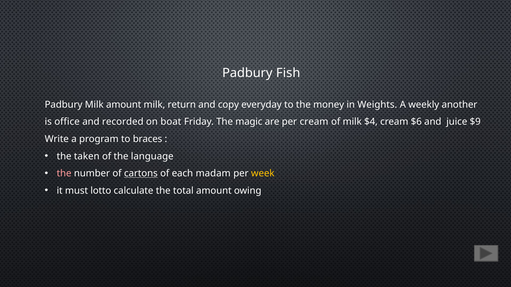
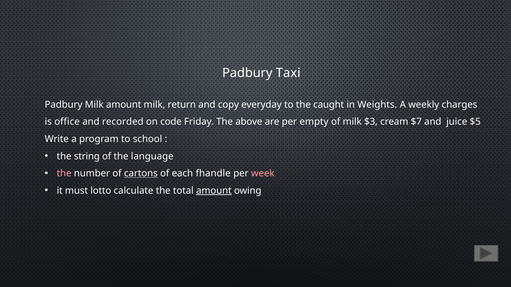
Fish: Fish -> Taxi (288, 73)
money: money -> caught (329, 105)
another: another -> charges (459, 105)
boat: boat -> code (171, 122)
magic: magic -> above (249, 122)
per cream: cream -> empty (314, 122)
$4: $4 -> $3 (371, 122)
$6: $6 -> $7 (416, 122)
$9: $9 -> $5 (475, 122)
braces: braces -> school (147, 139)
taken: taken -> string (87, 156)
madam: madam -> fhandle (213, 174)
week colour: yellow -> pink (263, 174)
amount underline: none -> present (214, 191)
